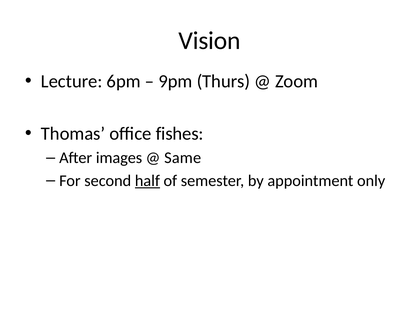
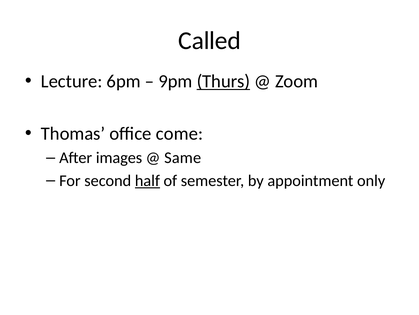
Vision: Vision -> Called (210, 41)
Thurs underline: none -> present (223, 81)
fishes: fishes -> come (180, 133)
